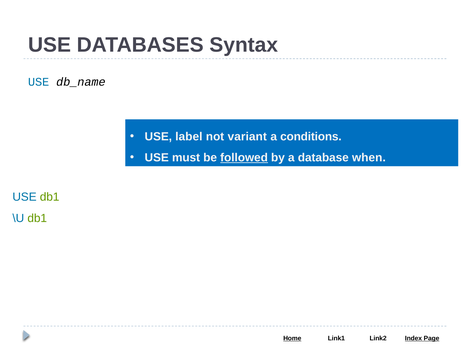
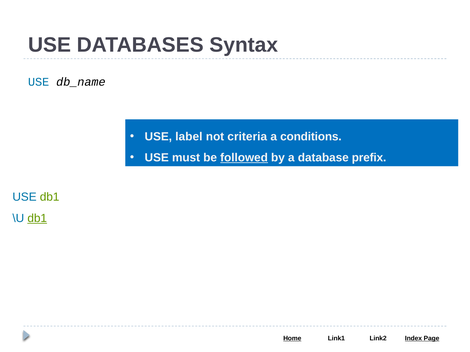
variant: variant -> criteria (247, 137)
when: when -> prefix (369, 158)
db1 underline: none -> present (37, 219)
